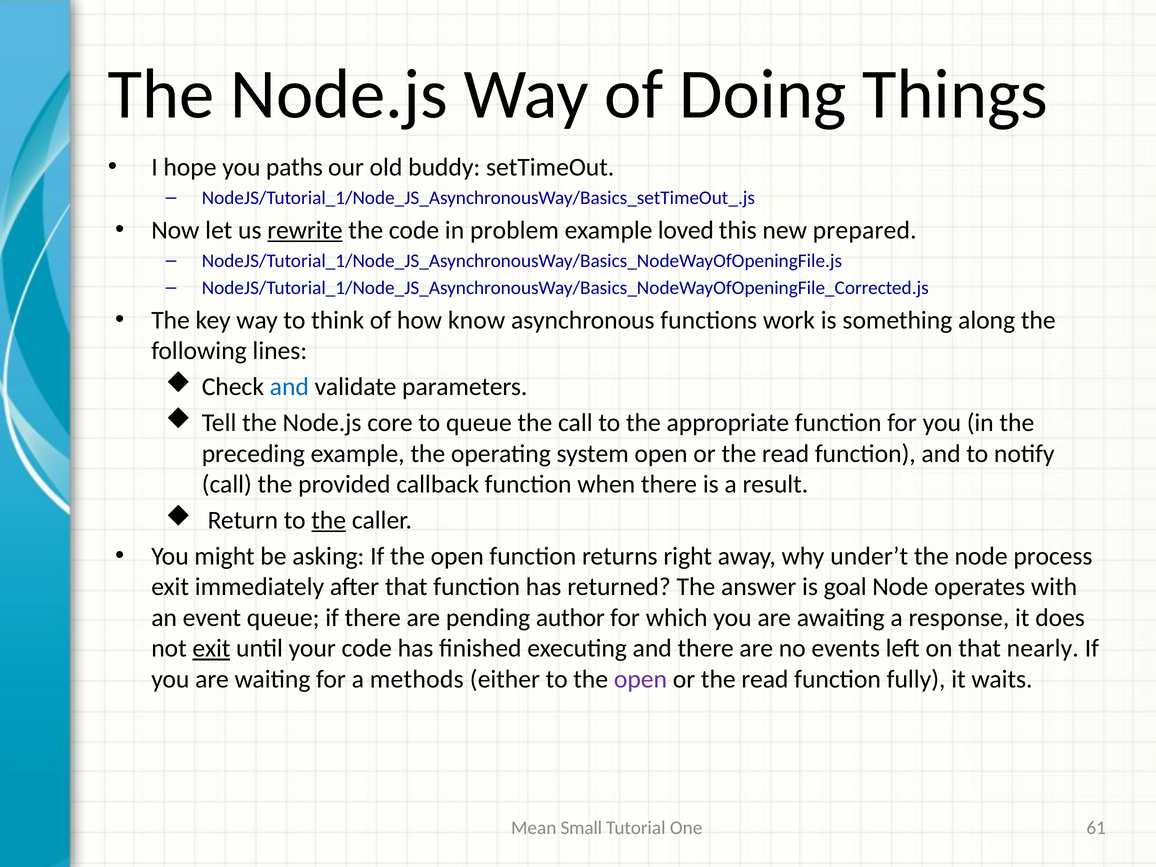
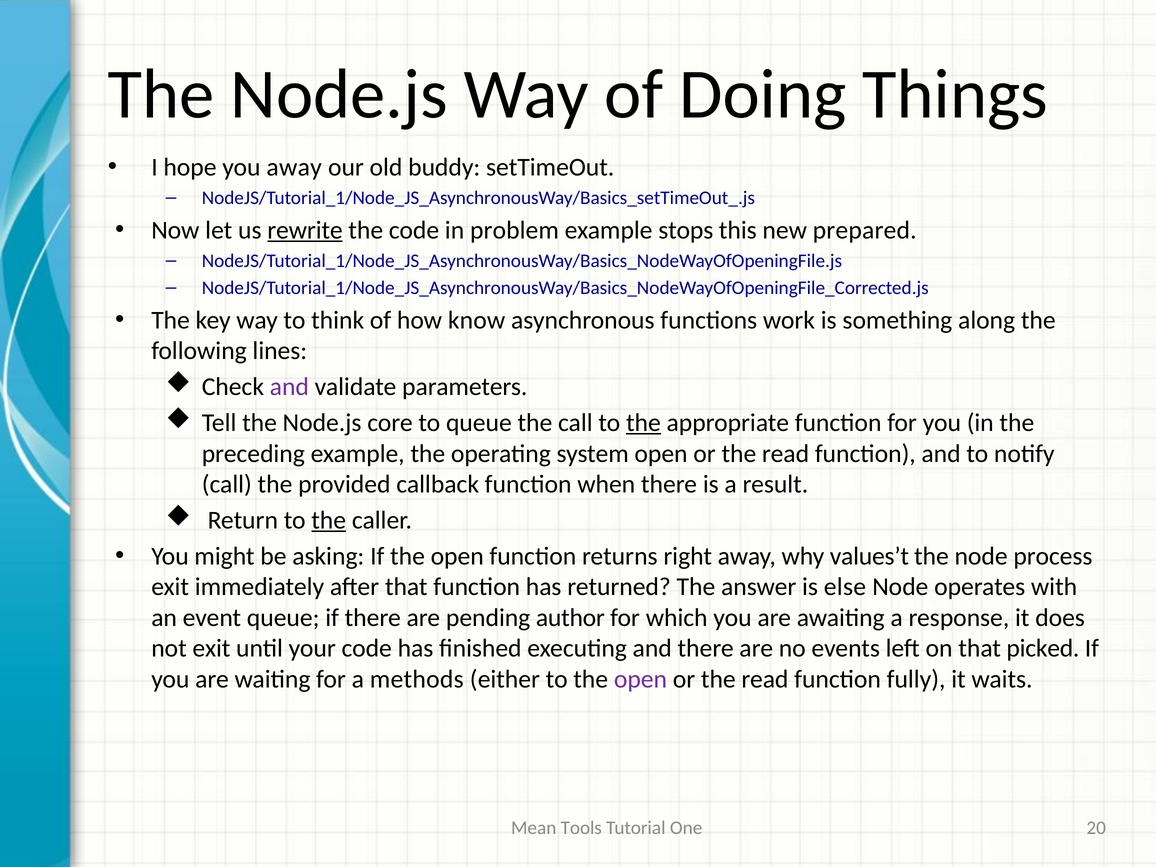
you paths: paths -> away (294, 167)
loved: loved -> stops (686, 230)
and colour: blue -> purple (289, 387)
the underline: none -> present (643, 423)
under’t: under’t -> values’t (869, 556)
goal: goal -> else (845, 587)
exit underline: present -> none (211, 648)
nearly: nearly -> picked (1043, 648)
Small: Small -> Tools (581, 828)
61: 61 -> 20 (1096, 828)
